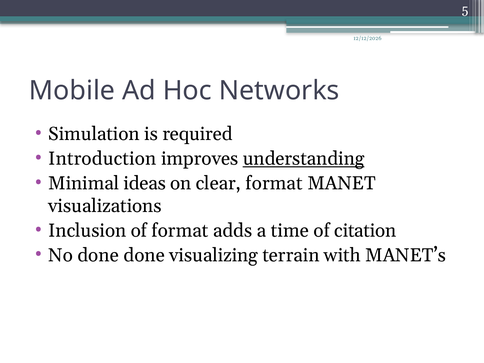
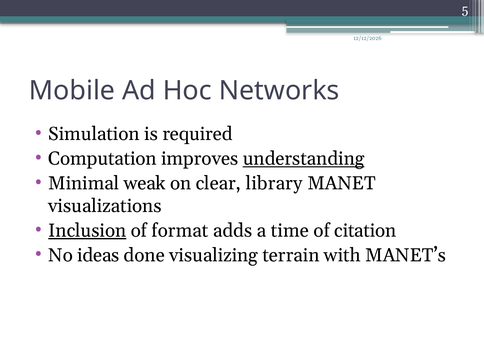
Introduction: Introduction -> Computation (103, 159)
ideas: ideas -> weak (145, 183)
clear format: format -> library (274, 183)
Inclusion underline: none -> present (87, 231)
No done: done -> ideas (98, 255)
